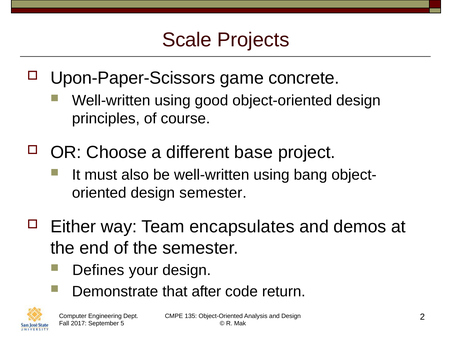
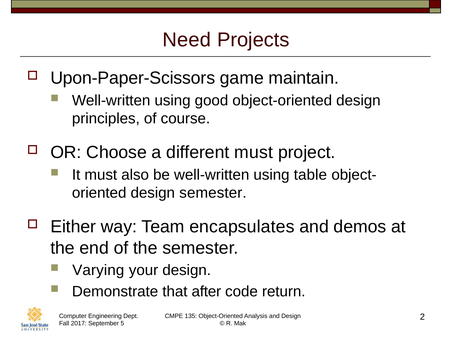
Scale: Scale -> Need (187, 40)
concrete: concrete -> maintain (304, 78)
different base: base -> must (254, 152)
bang: bang -> table (310, 175)
Defines: Defines -> Varying (98, 270)
